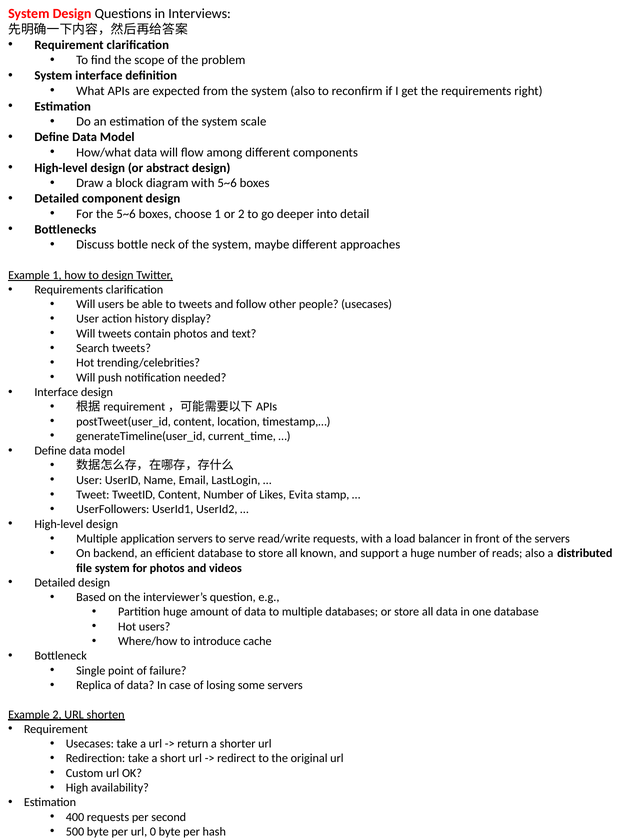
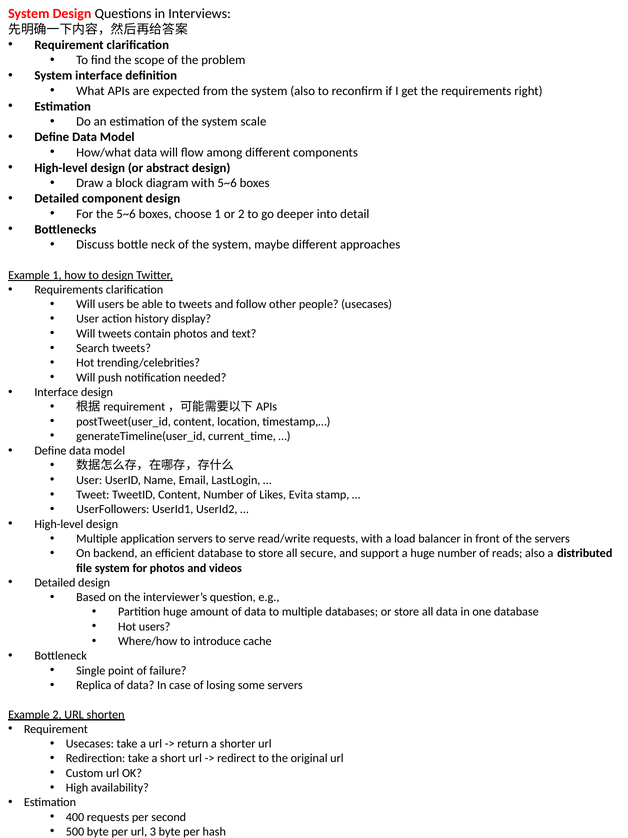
known: known -> secure (318, 553)
0: 0 -> 3 (153, 831)
